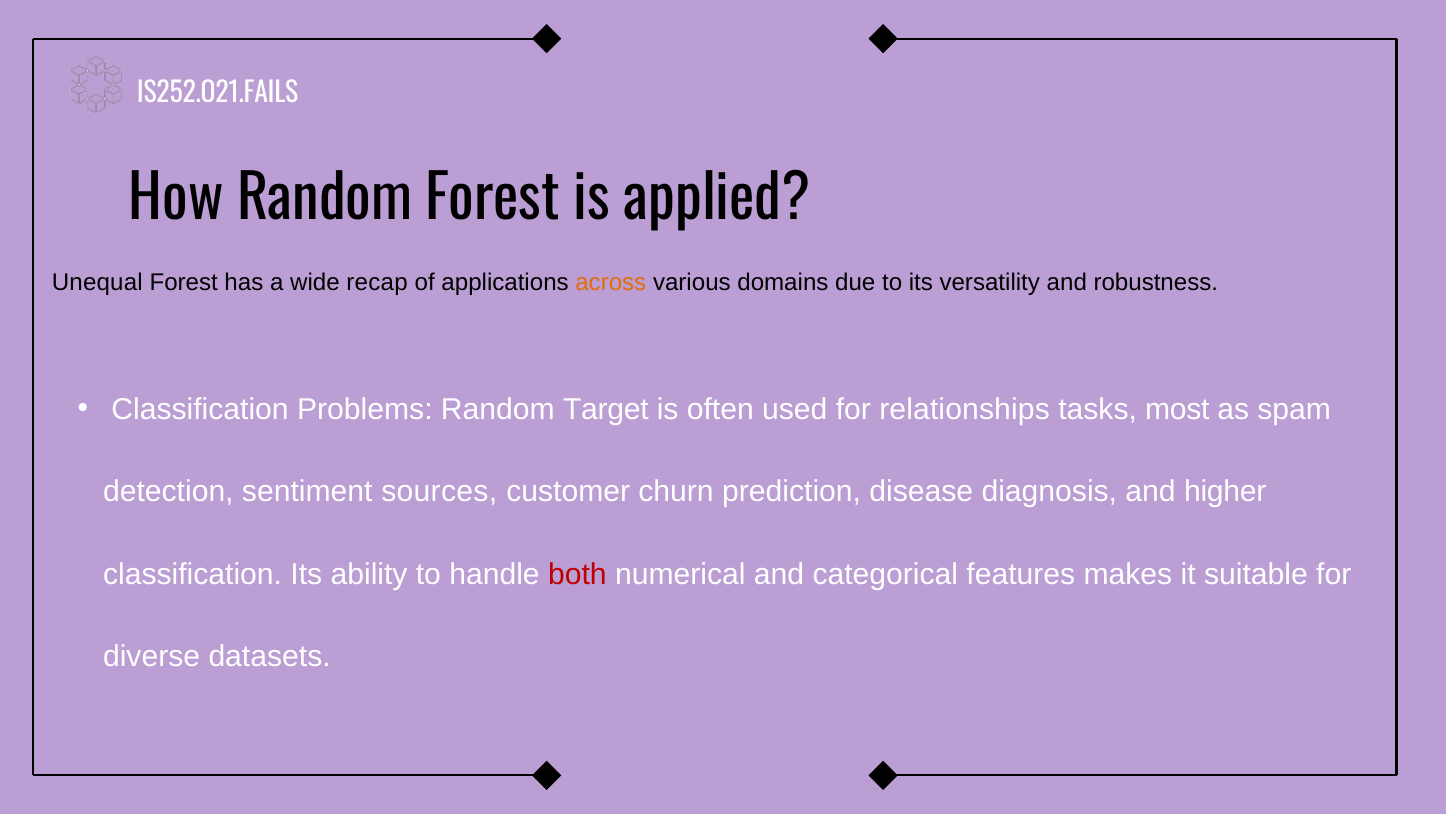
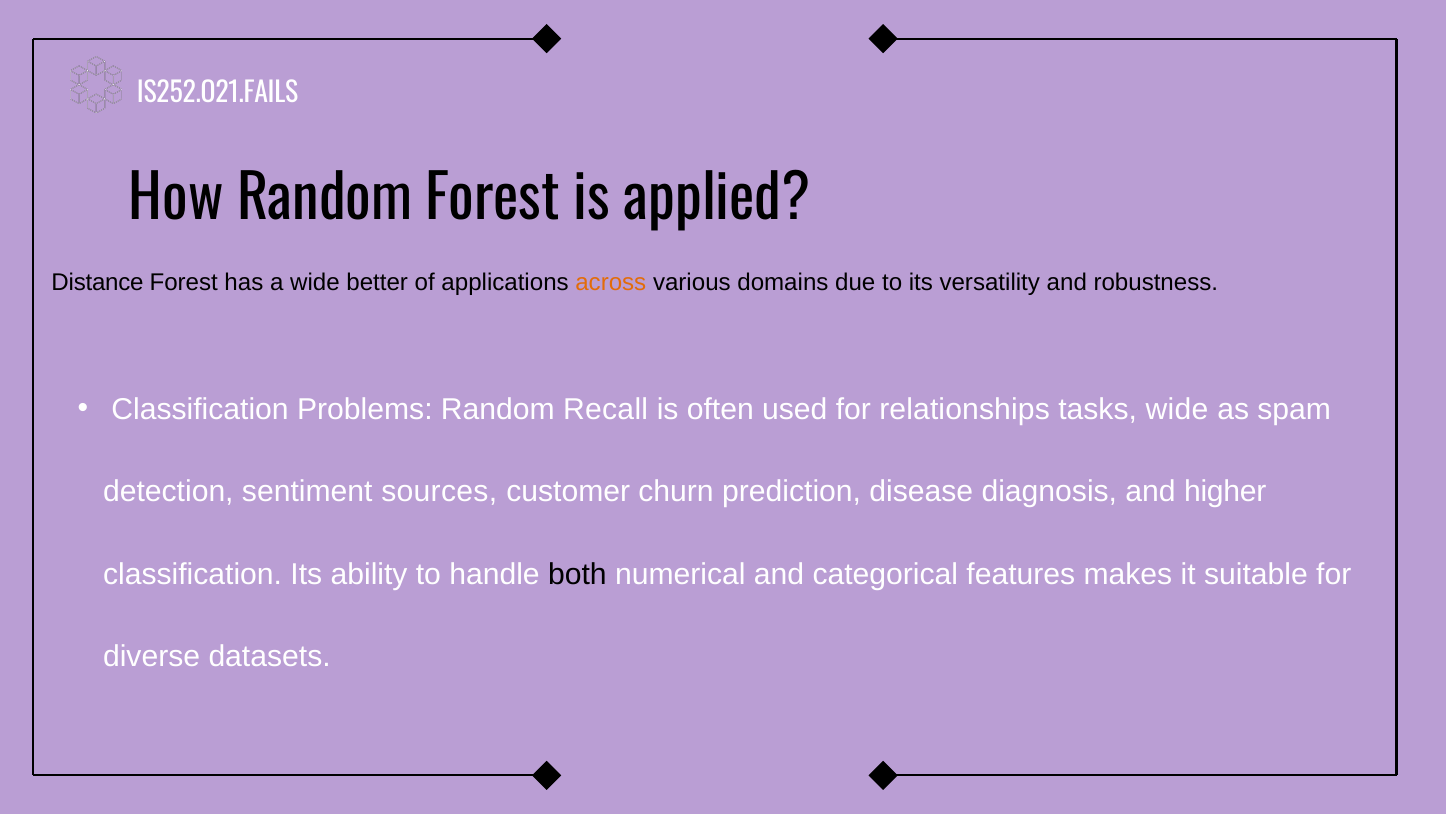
Unequal: Unequal -> Distance (98, 283)
recap: recap -> better (377, 283)
Target: Target -> Recall (606, 409)
tasks most: most -> wide (1177, 409)
both colour: red -> black (577, 574)
